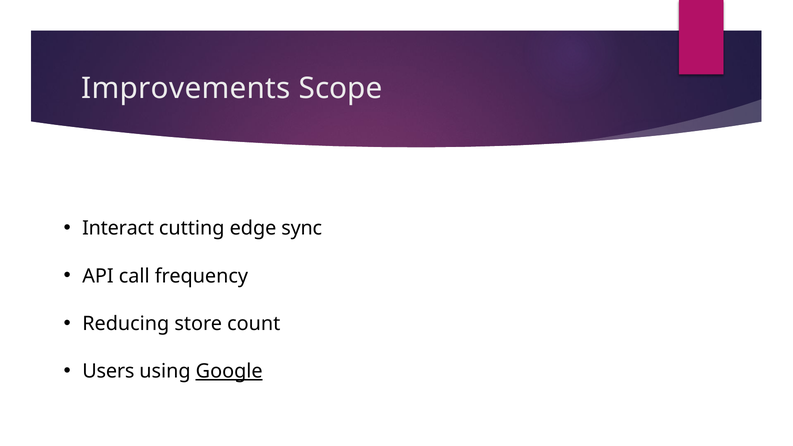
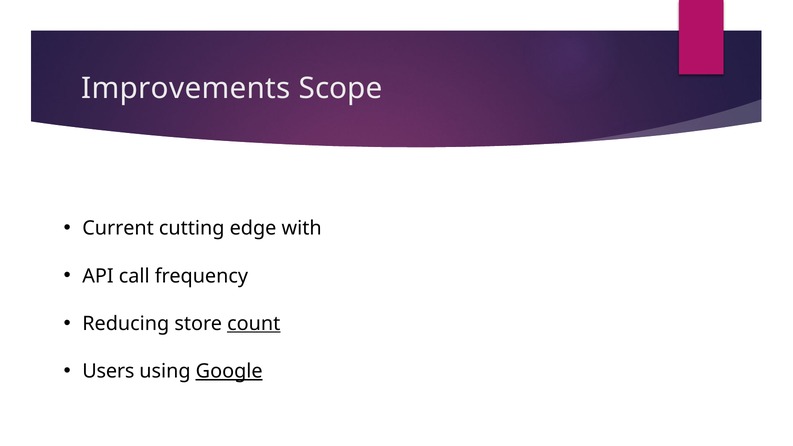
Interact: Interact -> Current (118, 228)
sync: sync -> with (302, 228)
count underline: none -> present (254, 324)
